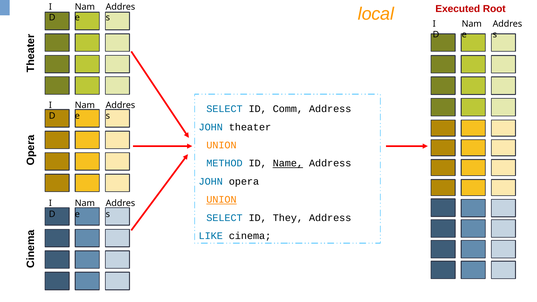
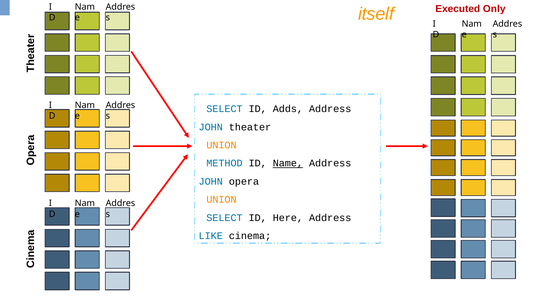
Root: Root -> Only (494, 9)
local: local -> itself (376, 14)
Comm: Comm -> Adds (288, 109)
UNION underline: present -> none (221, 200)
They: They -> Here (288, 218)
